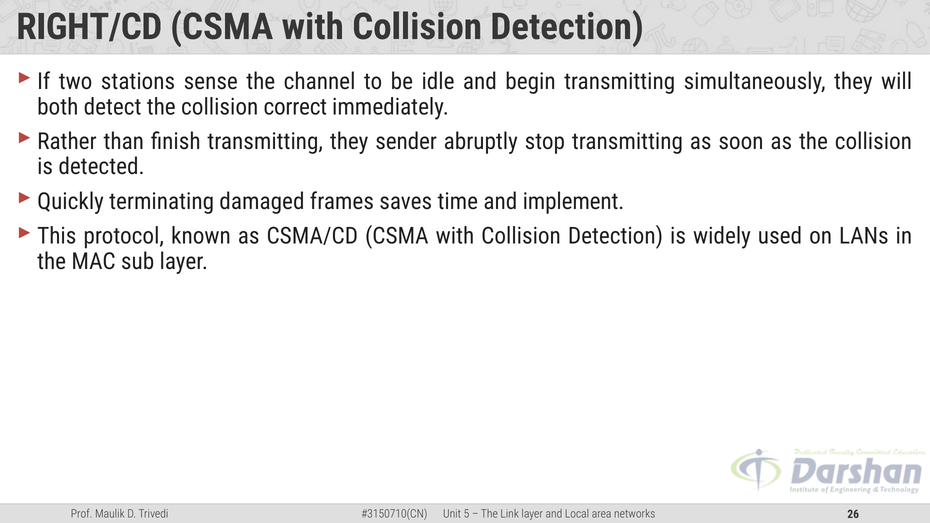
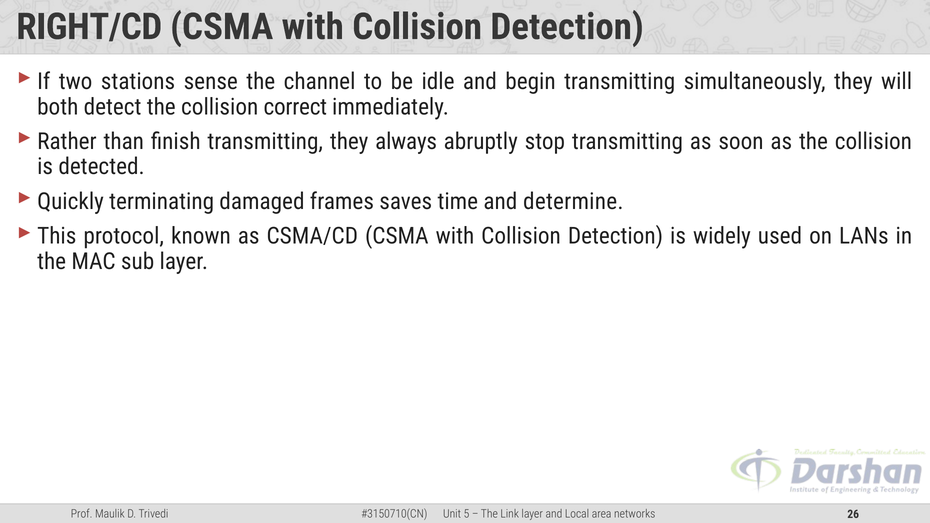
sender: sender -> always (406, 142)
implement: implement -> determine (573, 202)
